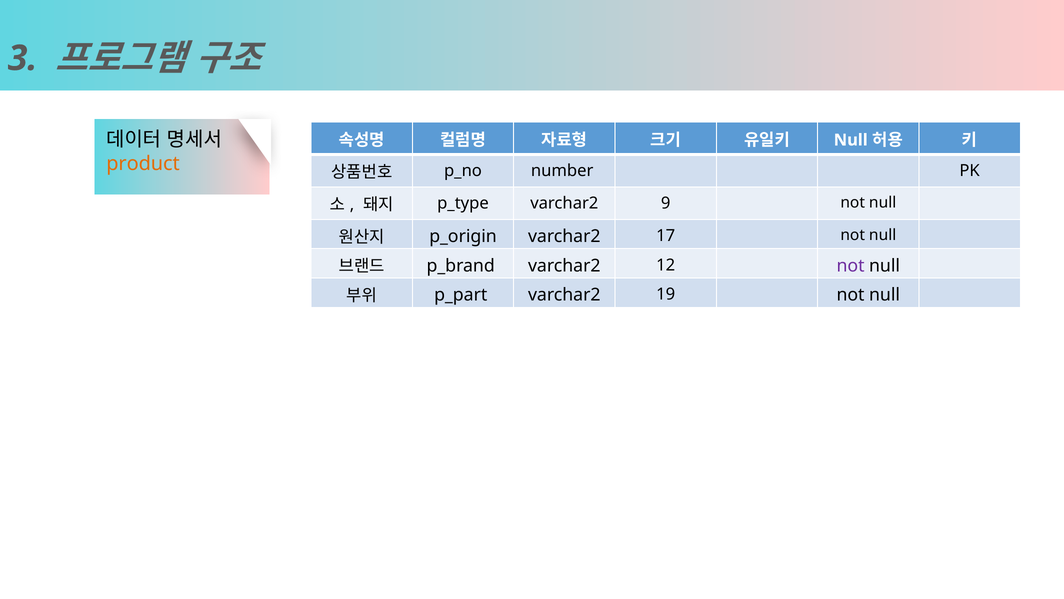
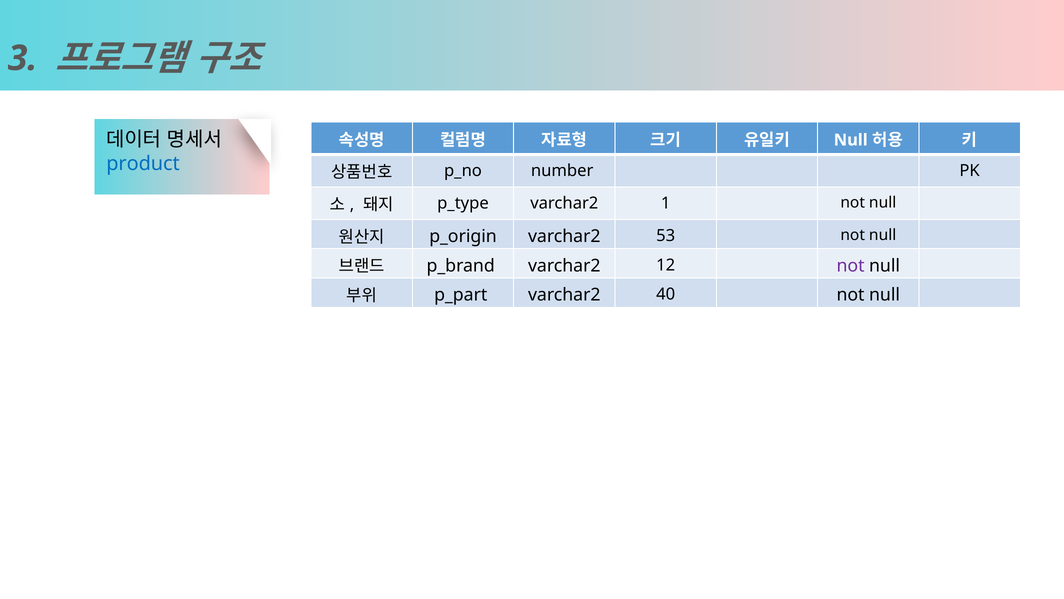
product colour: orange -> blue (143, 163)
9: 9 -> 1 (666, 203)
17: 17 -> 53 (666, 236)
19: 19 -> 40 (666, 294)
